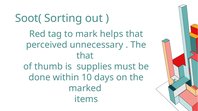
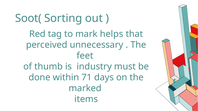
that: that -> feet (85, 56)
supplies: supplies -> industry (94, 67)
10: 10 -> 71 (87, 78)
